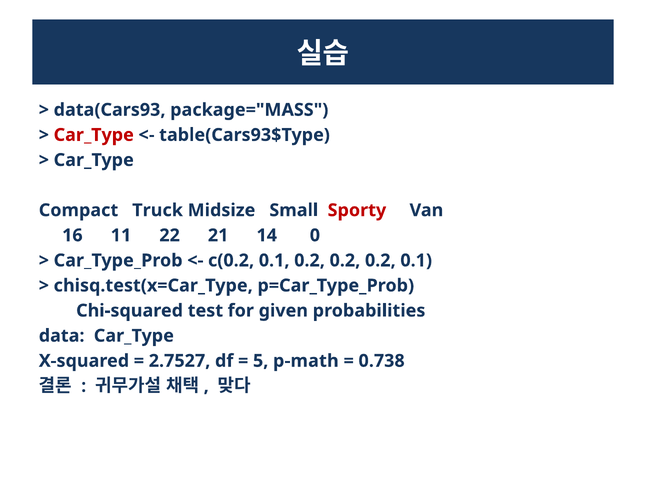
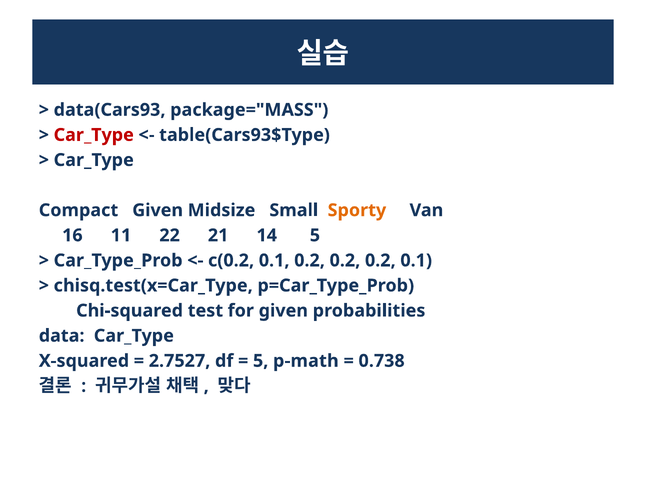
Compact Truck: Truck -> Given (158, 210)
Sporty colour: red -> orange (357, 210)
14 0: 0 -> 5 (315, 236)
